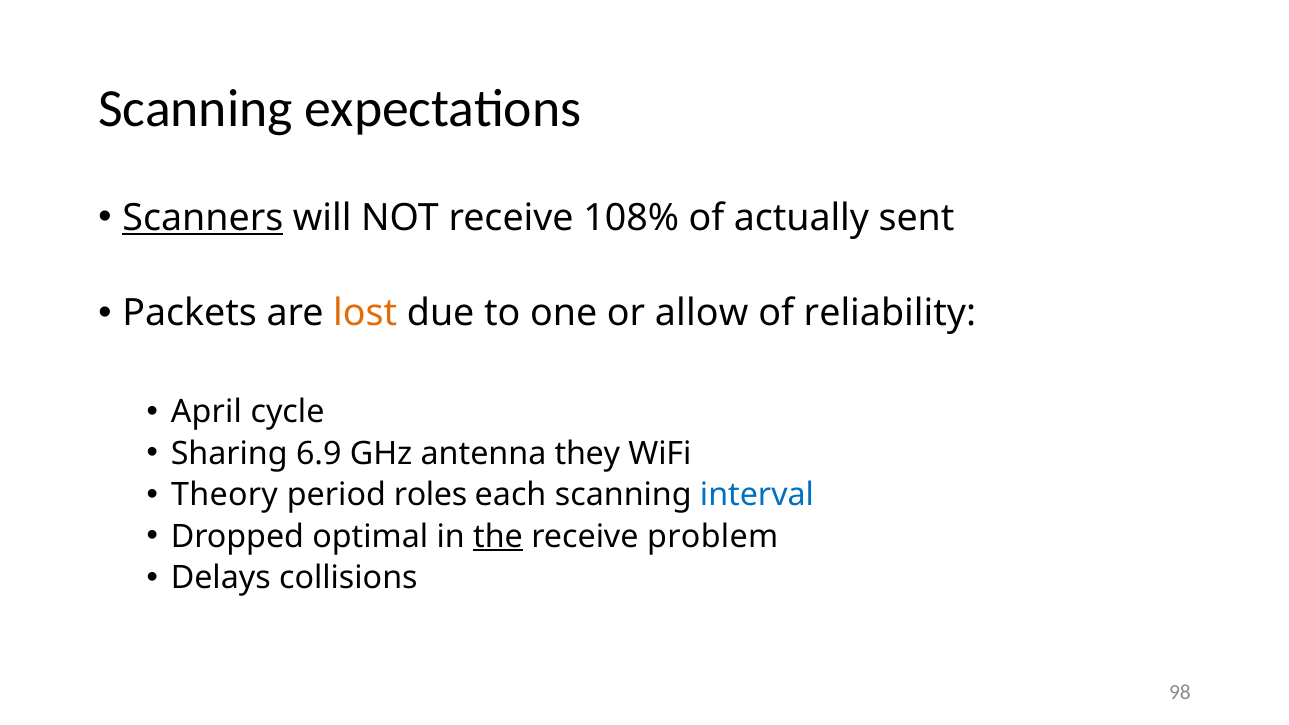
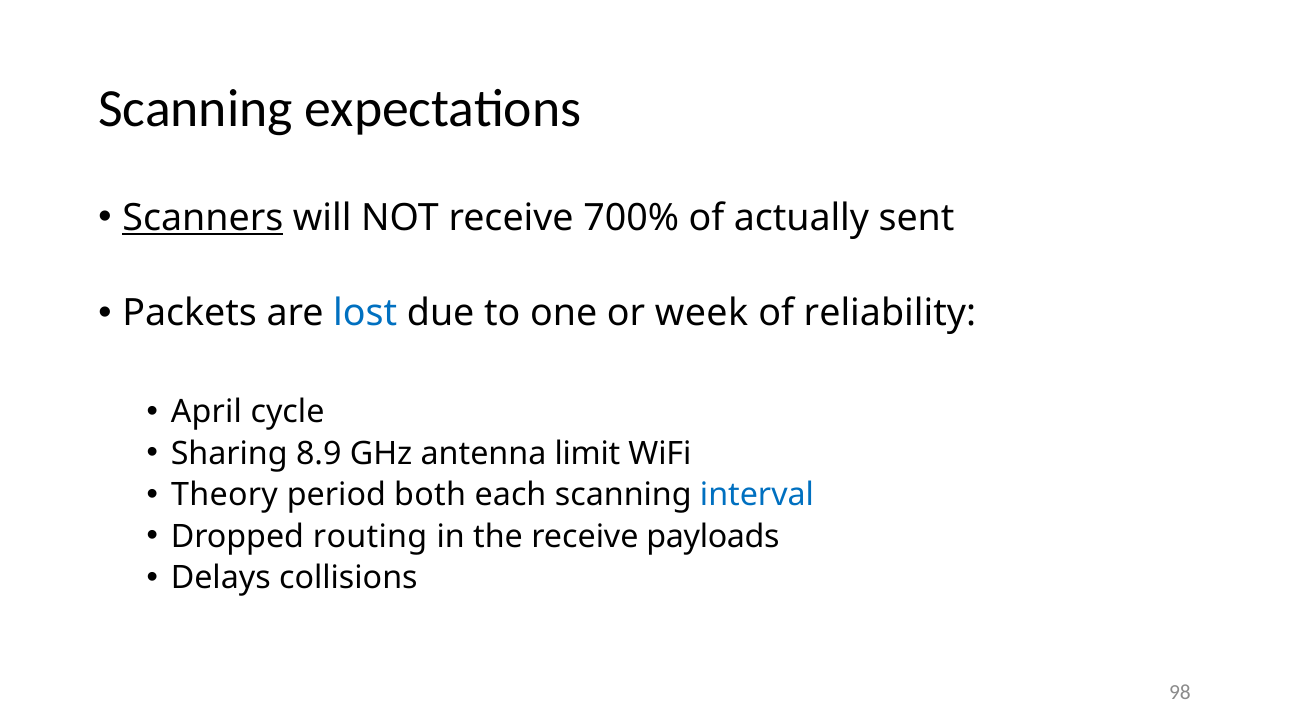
108%: 108% -> 700% (631, 218)
lost colour: orange -> blue (365, 313)
allow: allow -> week (702, 313)
6.9: 6.9 -> 8.9 (319, 453)
they: they -> limit (587, 453)
roles: roles -> both (430, 495)
optimal: optimal -> routing (370, 536)
the underline: present -> none (498, 536)
problem: problem -> payloads (713, 536)
